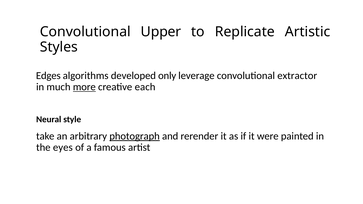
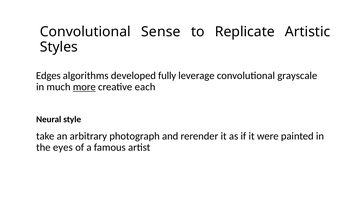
Upper: Upper -> Sense (161, 32)
only: only -> fully (167, 76)
extractor: extractor -> grayscale (297, 76)
photograph underline: present -> none (135, 136)
